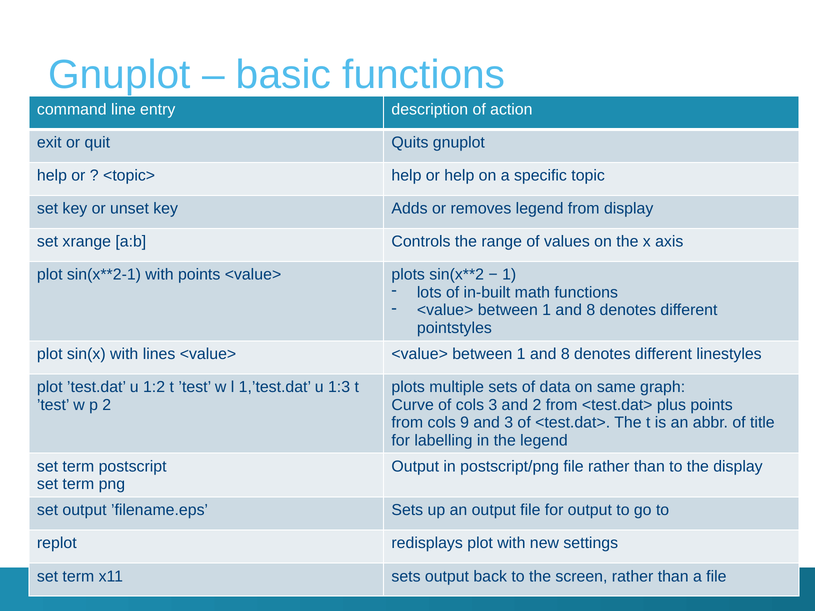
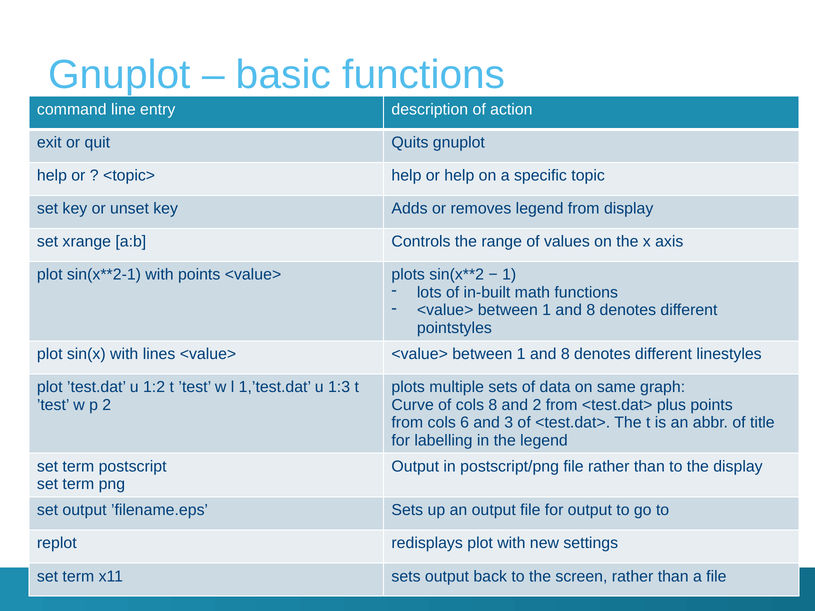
cols 3: 3 -> 8 (493, 405)
9: 9 -> 6 (465, 423)
